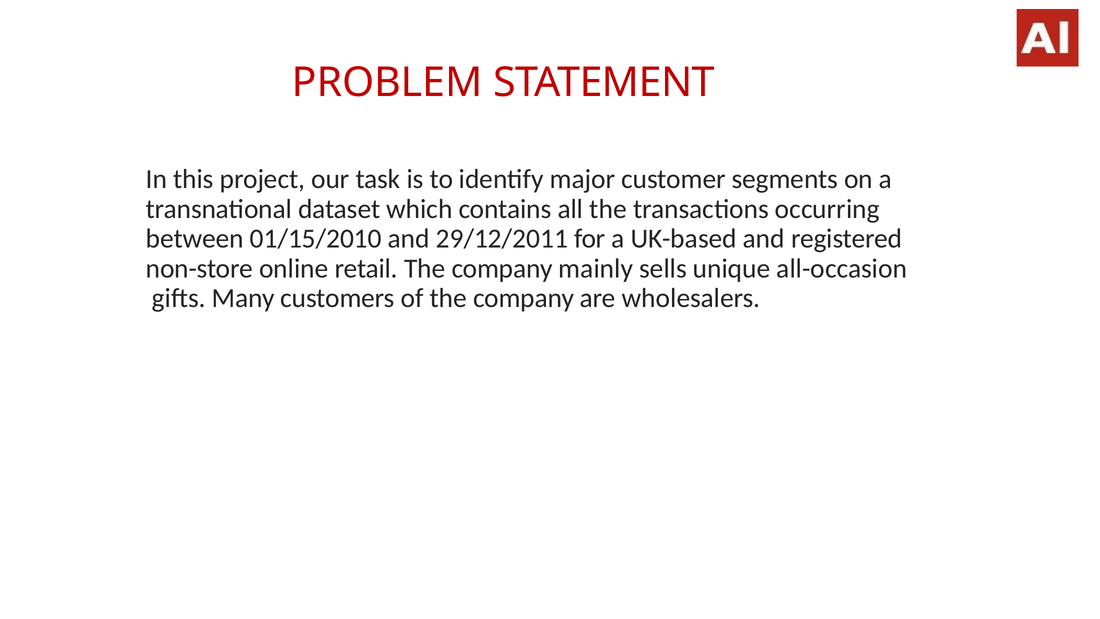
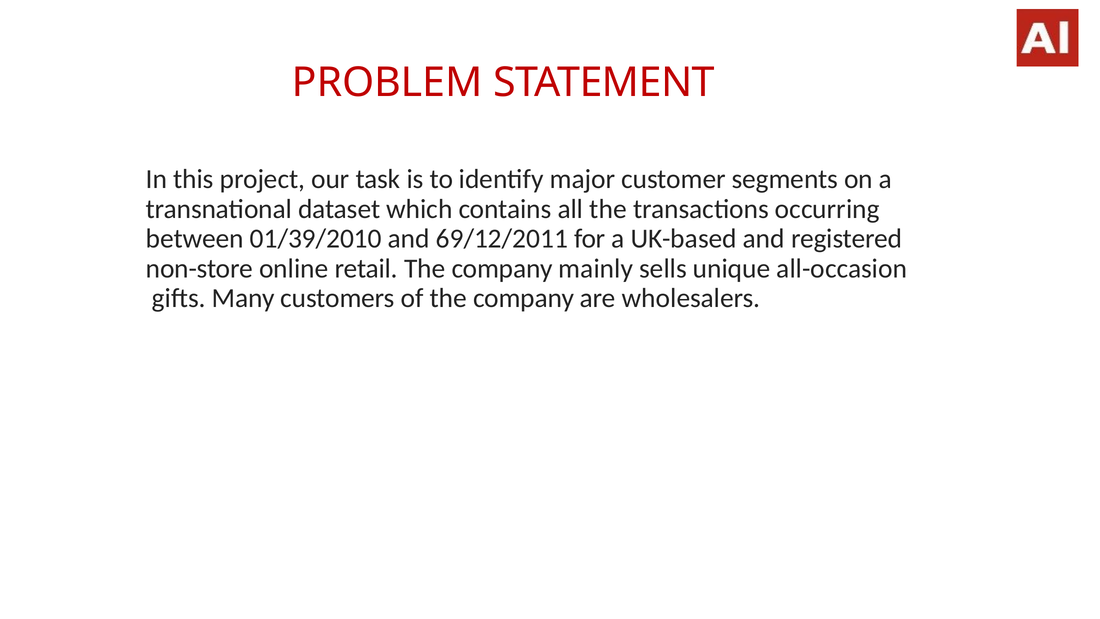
01/15/2010: 01/15/2010 -> 01/39/2010 (316, 239)
29/12/2011: 29/12/2011 -> 69/12/2011 (502, 239)
